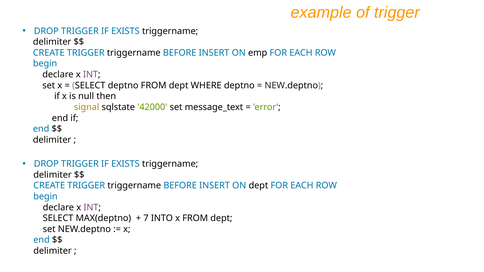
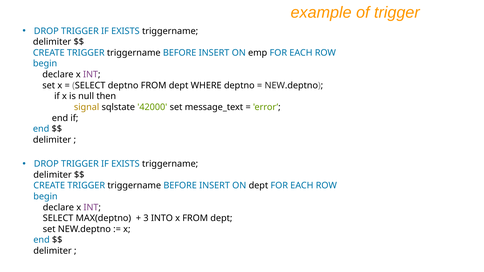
7: 7 -> 3 (146, 218)
